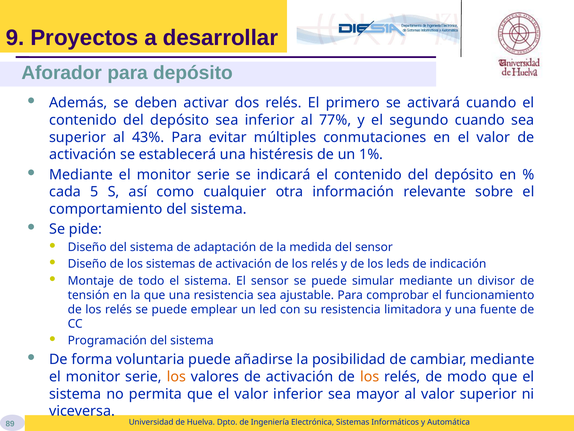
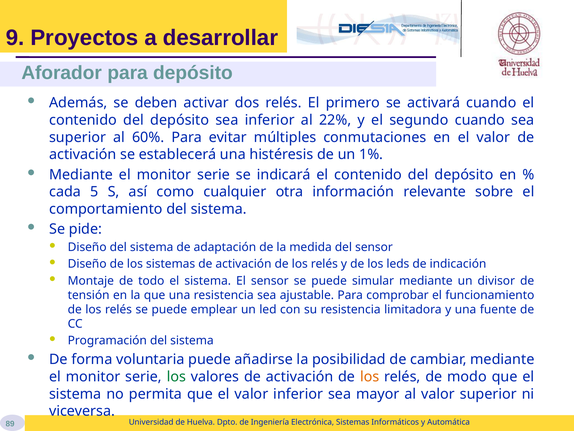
77%: 77% -> 22% (335, 120)
43%: 43% -> 60% (148, 137)
los colour: orange -> green (176, 376)
